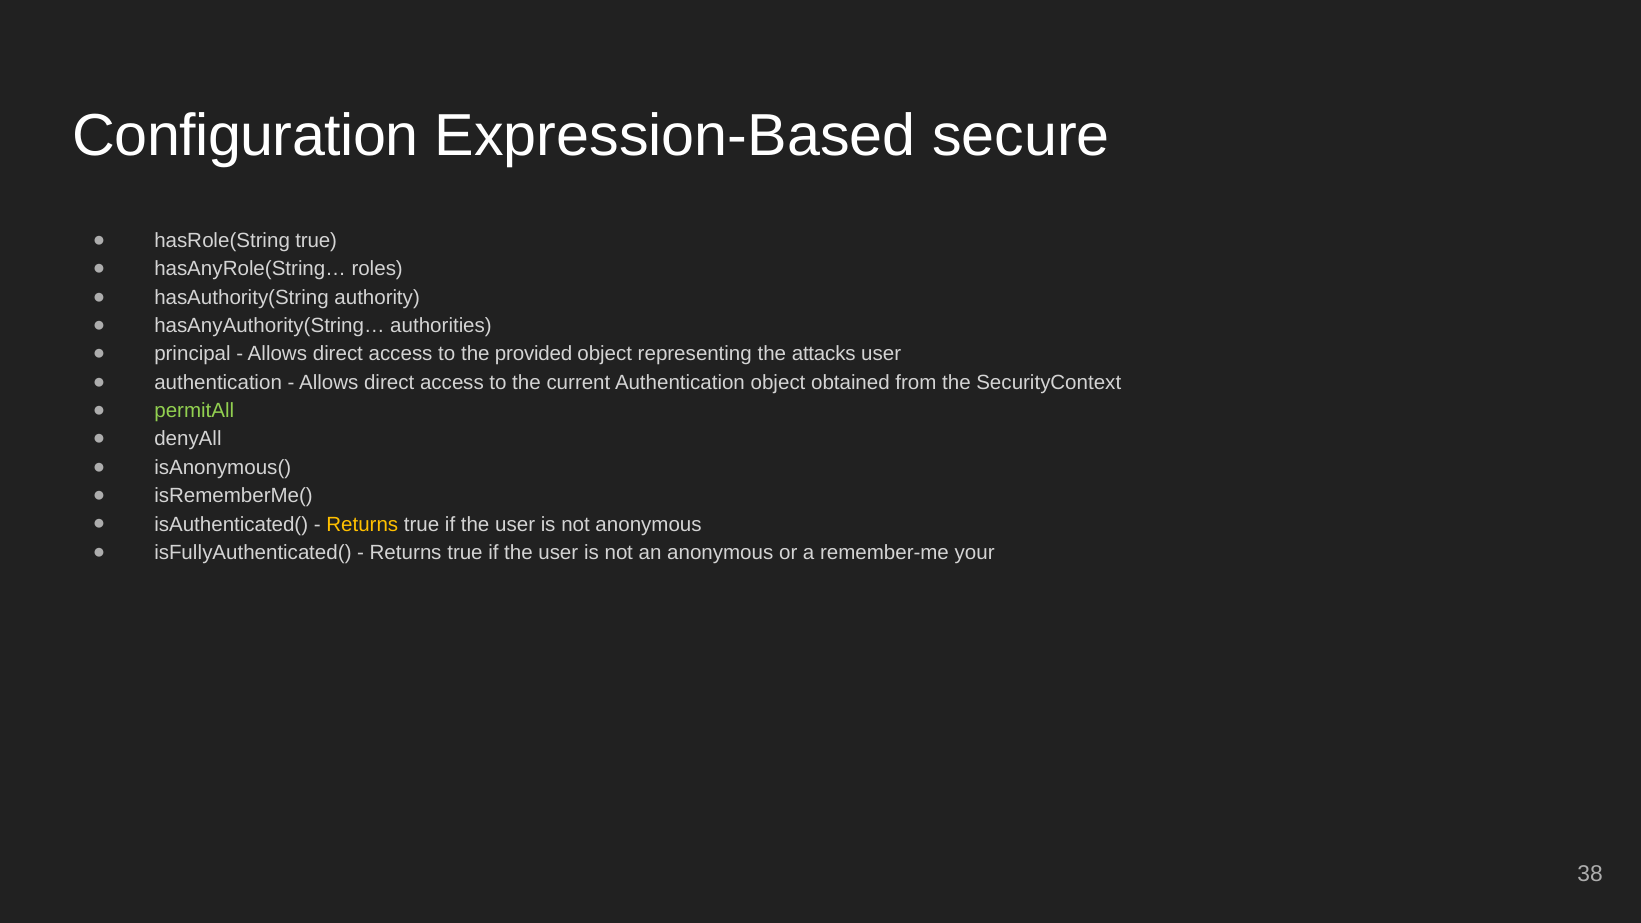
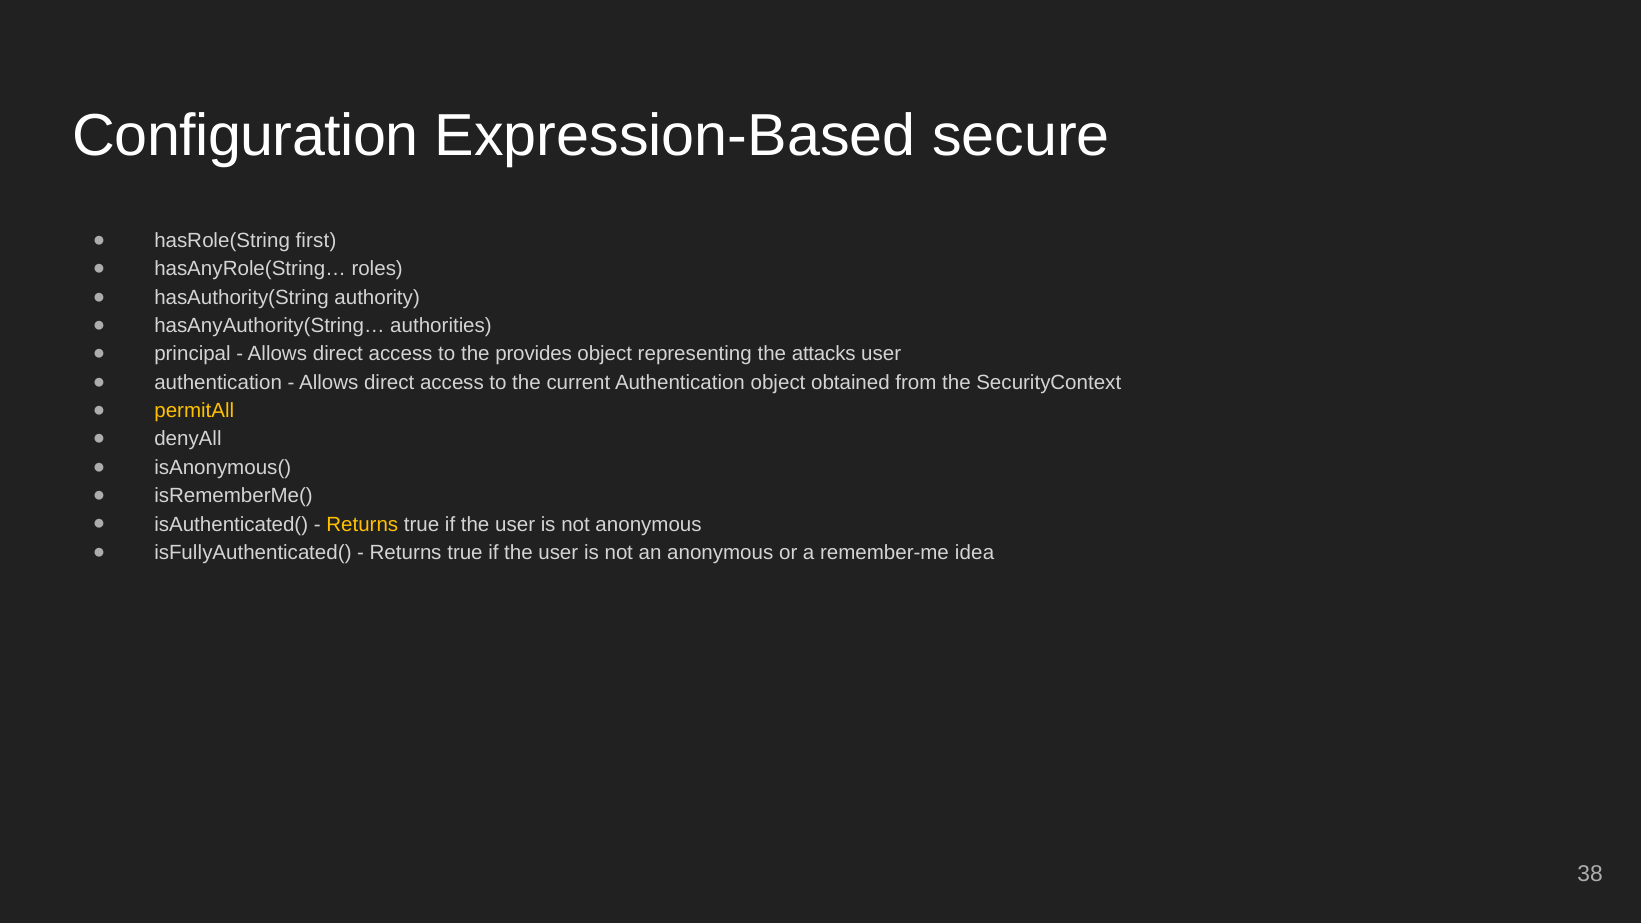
hasRole(String true: true -> first (316, 241)
provided: provided -> provides (534, 354)
permitAll colour: light green -> yellow (194, 411)
your: your -> idea (975, 553)
